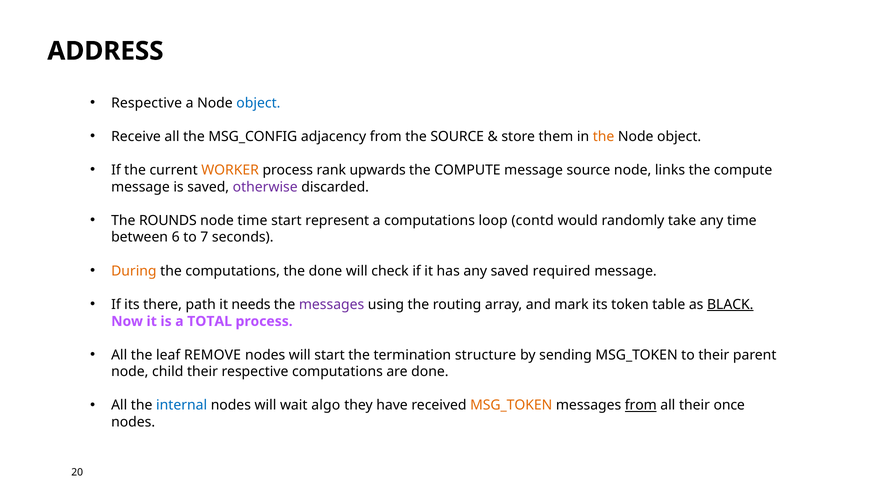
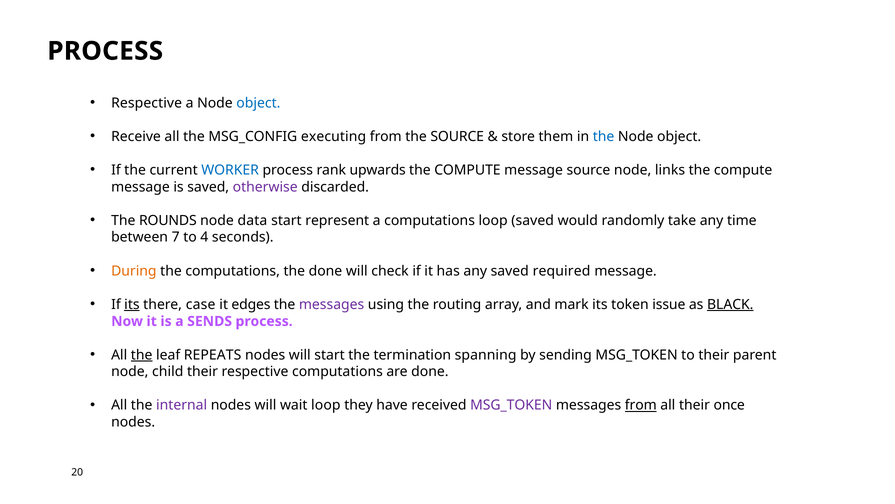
ADDRESS: ADDRESS -> PROCESS (105, 51)
adjacency: adjacency -> executing (334, 136)
the colour: orange -> blue (604, 136)
WORKER colour: orange -> blue (230, 170)
node time: time -> data (252, 220)
loop contd: contd -> saved (533, 220)
6: 6 -> 7 (176, 237)
7: 7 -> 4 (204, 237)
its underline: none -> present (132, 304)
path: path -> case (201, 304)
needs: needs -> edges (251, 304)
table: table -> issue (669, 304)
TOTAL: TOTAL -> SENDS (210, 321)
the underline: none -> present (142, 355)
REMOVE: REMOVE -> REPEATS (213, 355)
structure: structure -> spanning (486, 355)
internal colour: blue -> purple (182, 405)
wait algo: algo -> loop (326, 405)
MSG_TOKEN colour: orange -> purple (511, 405)
